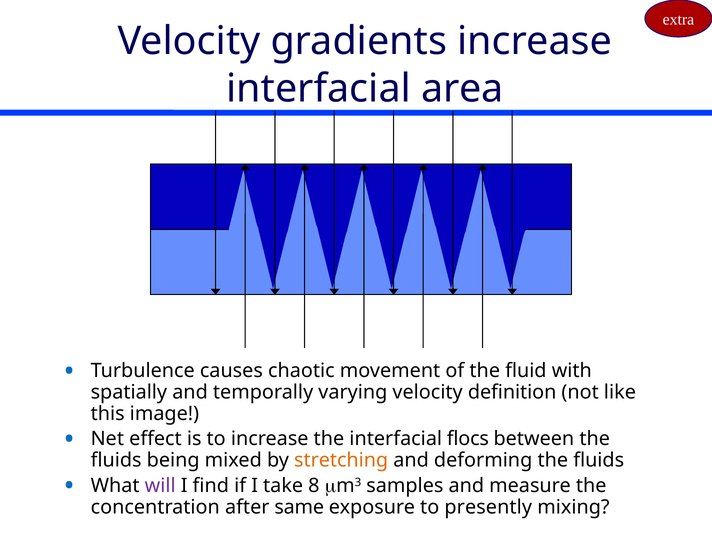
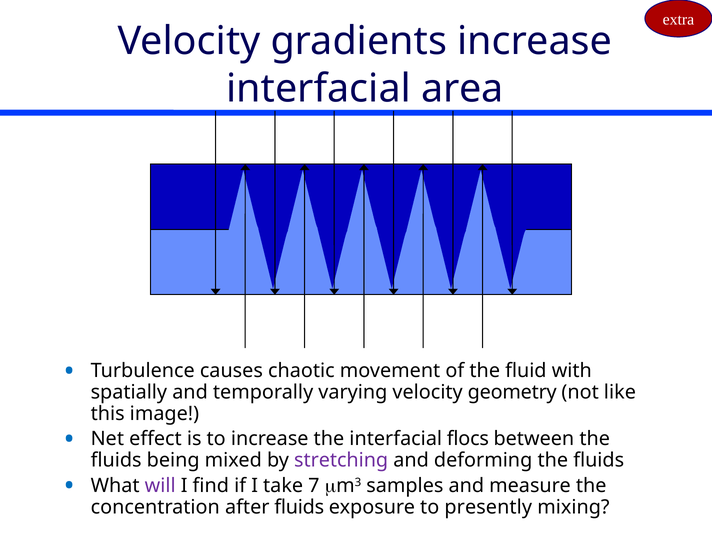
definition: definition -> geometry (512, 392)
stretching colour: orange -> purple (341, 460)
8: 8 -> 7 (314, 486)
after same: same -> fluids (299, 507)
